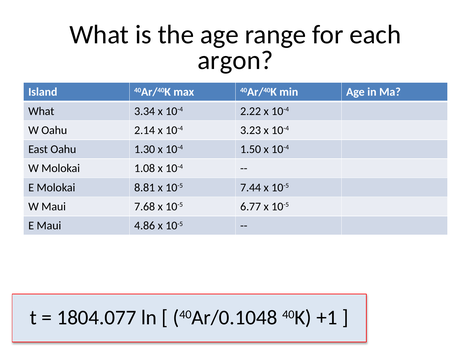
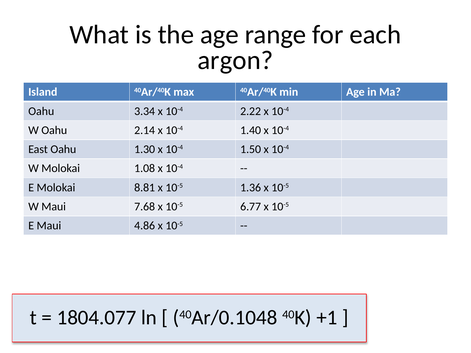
What: What -> Oahu (41, 111)
3.23: 3.23 -> 1.40 (251, 130)
7.44: 7.44 -> 1.36 (251, 188)
